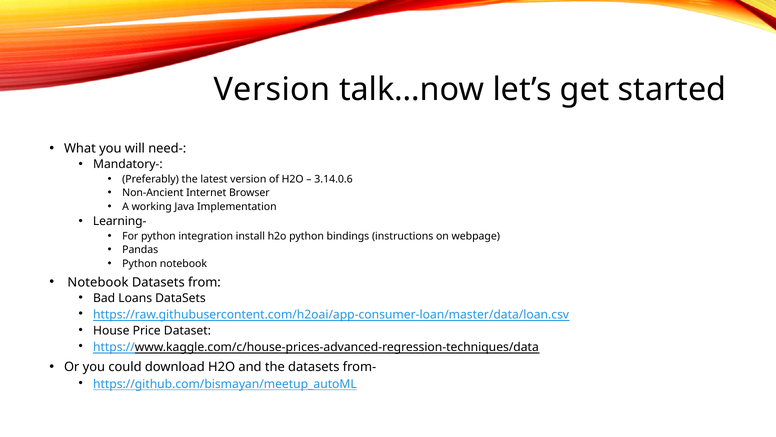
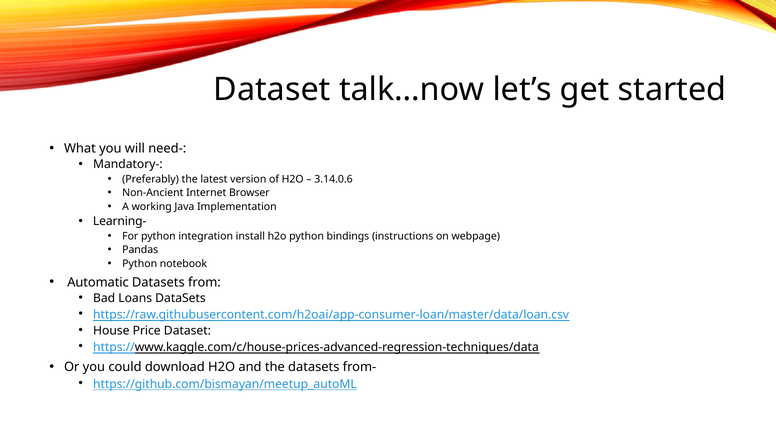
Version: Version -> Dataset (272, 90)
Notebook: Notebook -> Automatic (98, 282)
